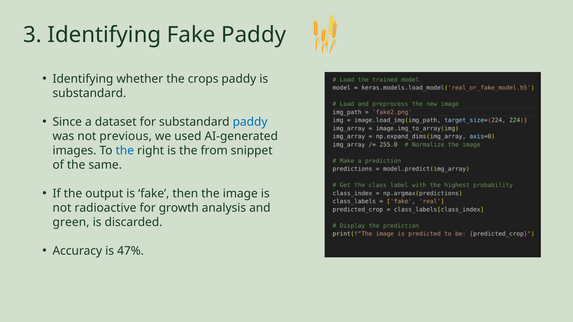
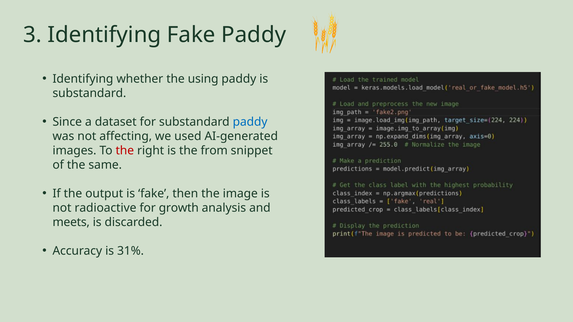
crops: crops -> using (203, 79)
previous: previous -> affecting (126, 136)
the colour: blue -> red (125, 151)
green: green -> meets (71, 222)
47%: 47% -> 31% (131, 251)
